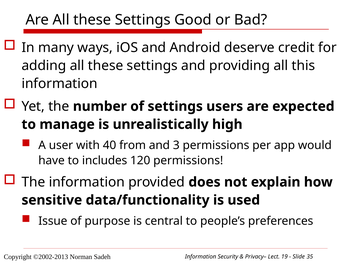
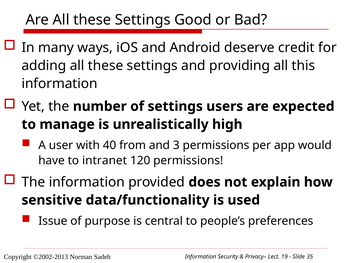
includes: includes -> intranet (105, 161)
